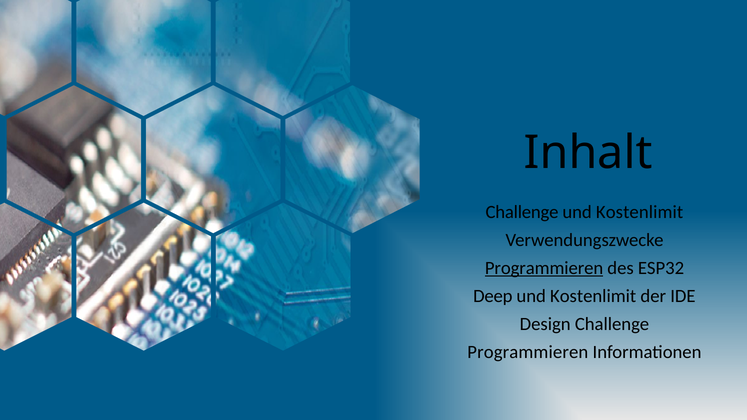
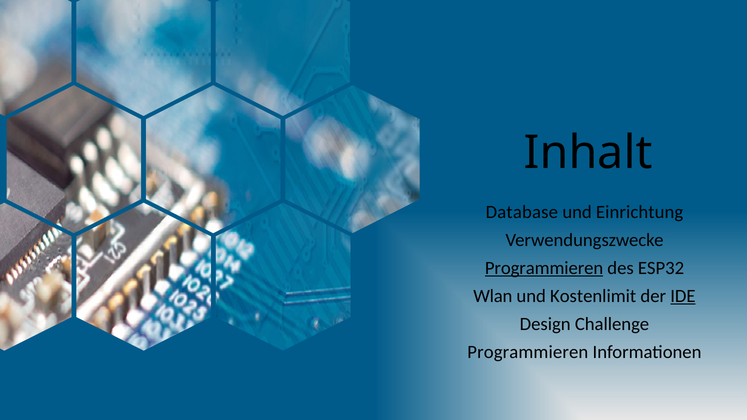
Challenge: Challenge -> Database (522, 212)
Kostenlimit: Kostenlimit -> Einrichtung (640, 212)
Deep: Deep -> Wlan (493, 296)
IDE underline: none -> present (683, 296)
